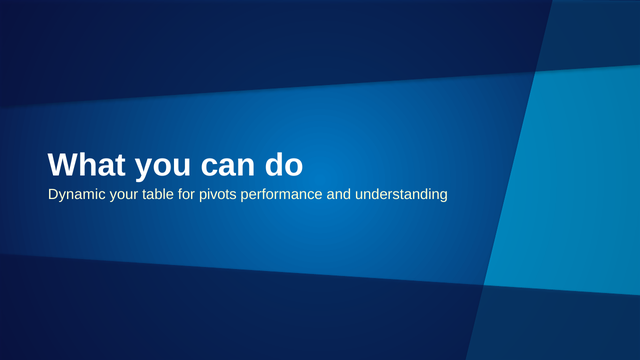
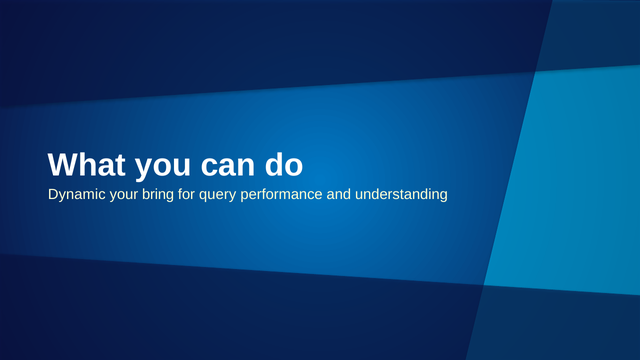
table: table -> bring (158, 194)
pivots: pivots -> query (218, 194)
